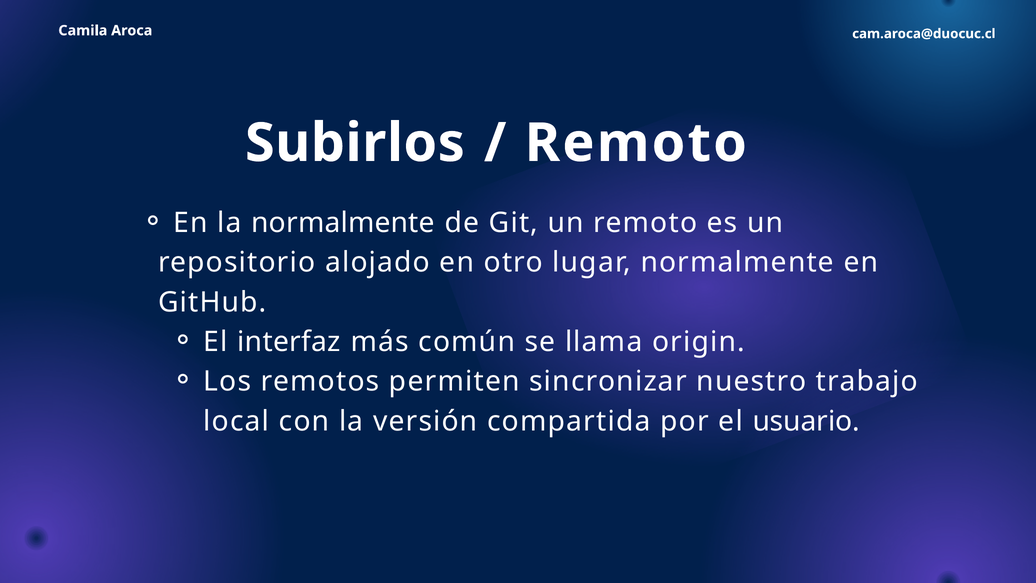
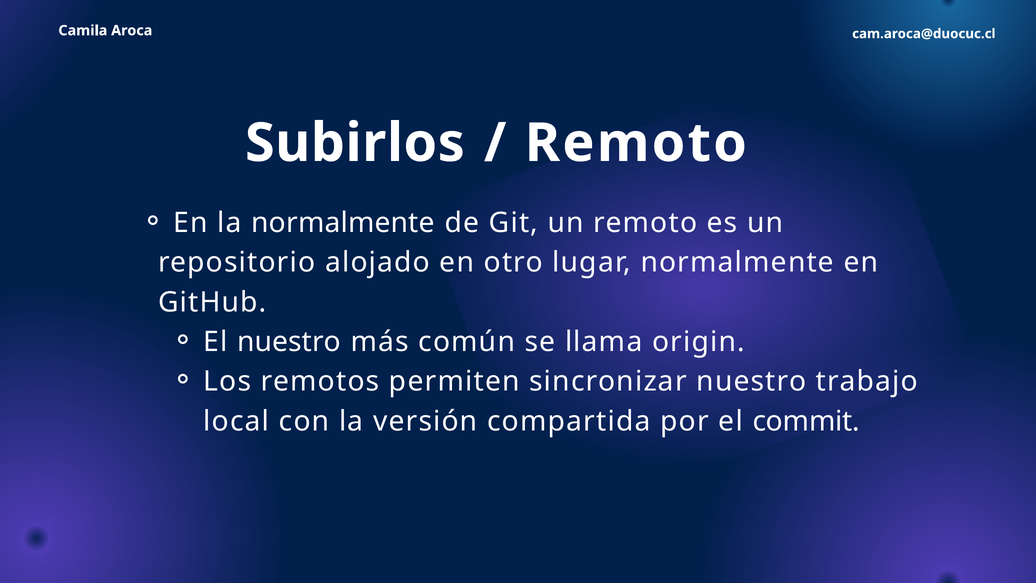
El interfaz: interfaz -> nuestro (289, 342)
usuario: usuario -> commit (806, 421)
